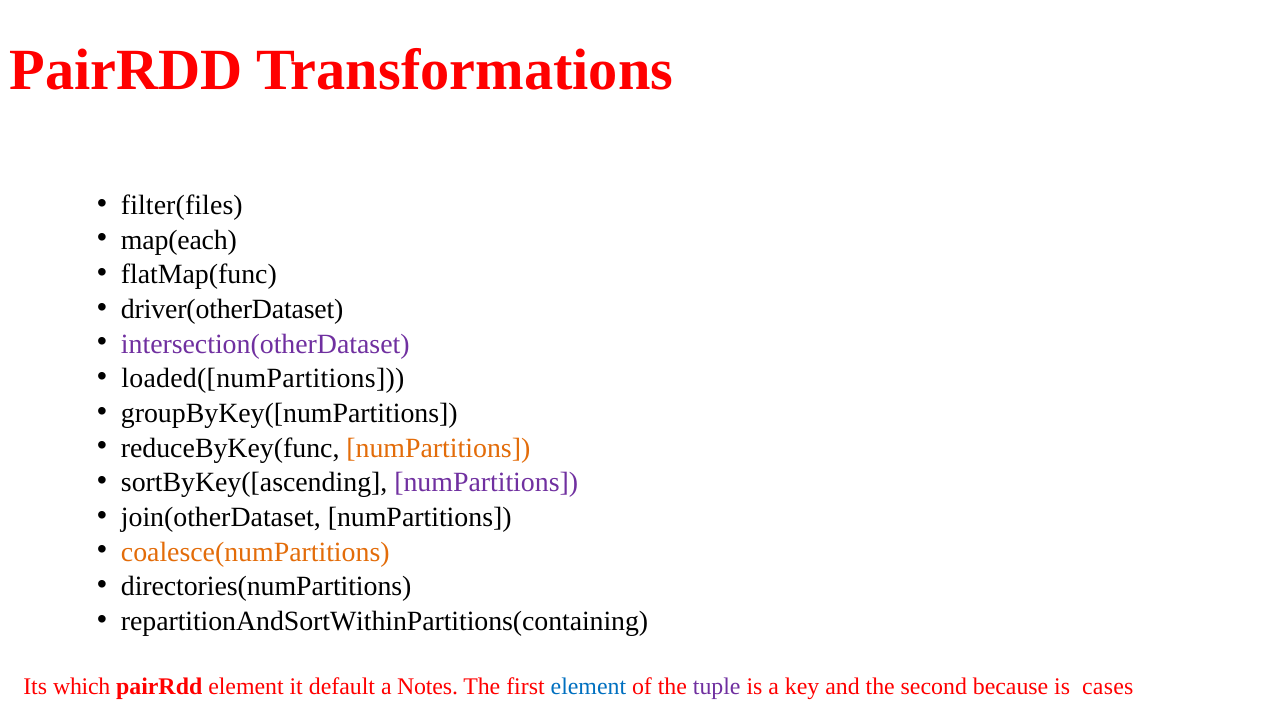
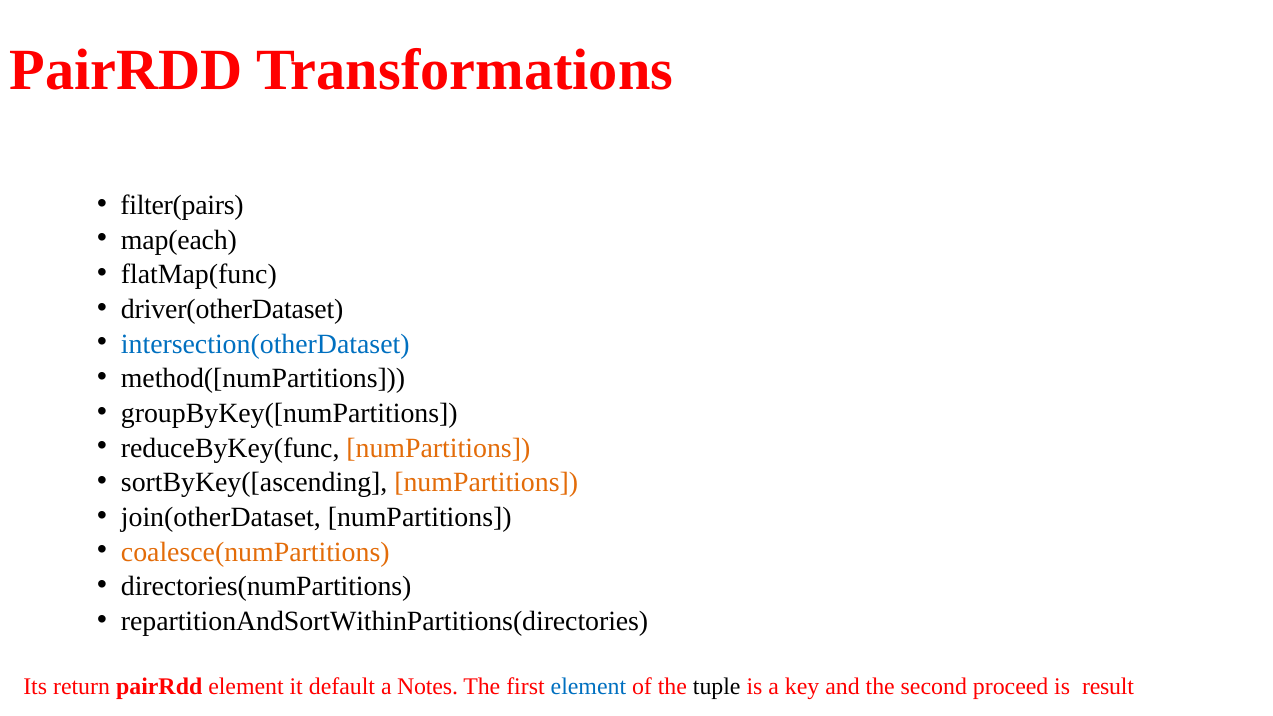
filter(files: filter(files -> filter(pairs (182, 205)
intersection(otherDataset colour: purple -> blue (265, 344)
loaded([numPartitions: loaded([numPartitions -> method([numPartitions (263, 379)
numPartitions colour: purple -> orange (486, 483)
repartitionAndSortWithinPartitions(containing: repartitionAndSortWithinPartitions(containing -> repartitionAndSortWithinPartitions(directories (385, 621)
which: which -> return (82, 686)
tuple colour: purple -> black (717, 686)
because: because -> proceed (1011, 686)
cases: cases -> result (1108, 686)
